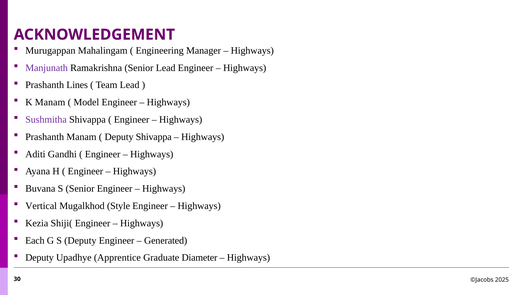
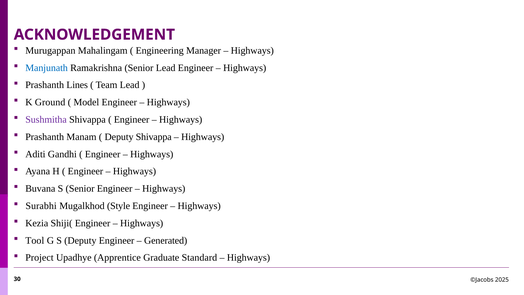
Manjunath colour: purple -> blue (47, 68)
K Manam: Manam -> Ground (50, 102)
Vertical: Vertical -> Surabhi (41, 206)
Each: Each -> Tool (35, 240)
Deputy: Deputy -> Project (39, 258)
Diameter: Diameter -> Standard (199, 258)
